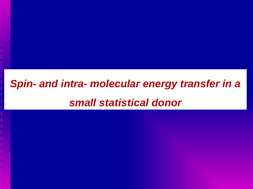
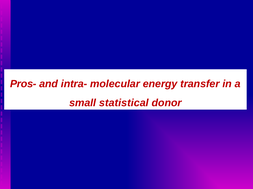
Spin-: Spin- -> Pros- (23, 84)
